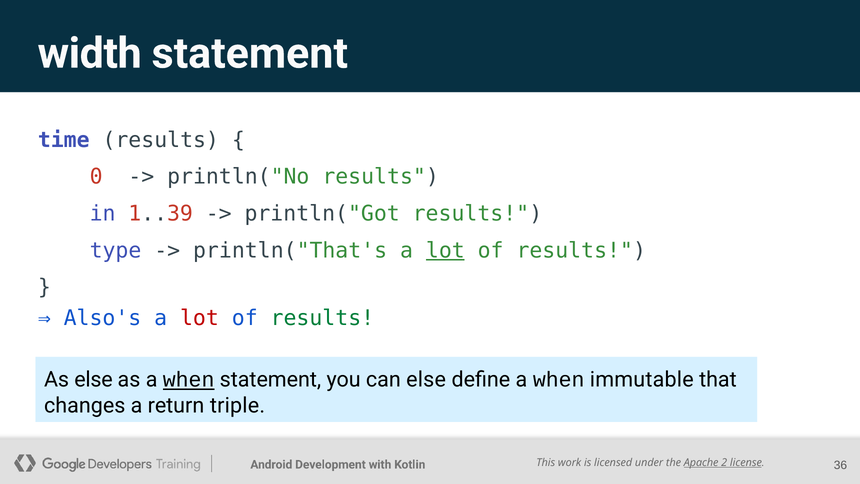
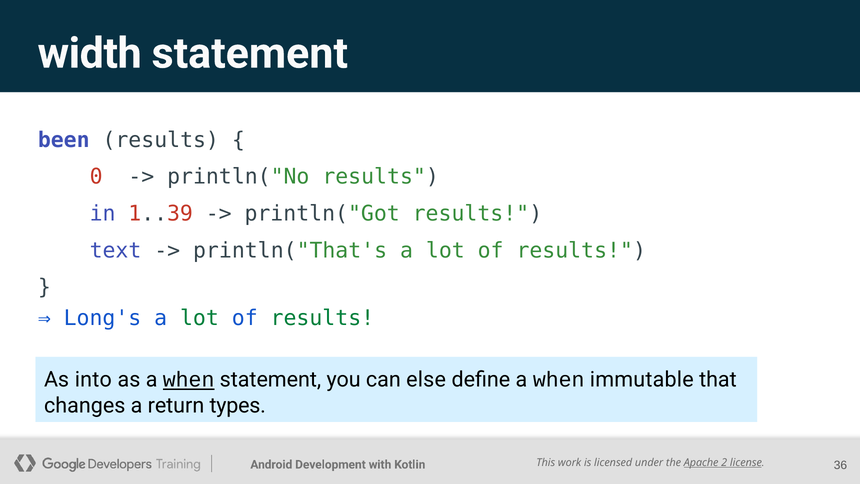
time: time -> been (64, 140)
type: type -> text (115, 250)
lot underline: present -> none (445, 250)
Also's: Also's -> Long's (102, 318)
lot colour: red -> green (199, 318)
As else: else -> into (93, 380)
triple: triple -> types (238, 406)
